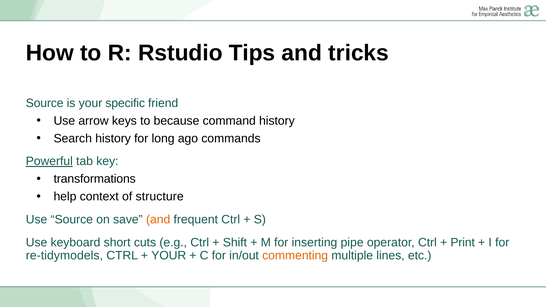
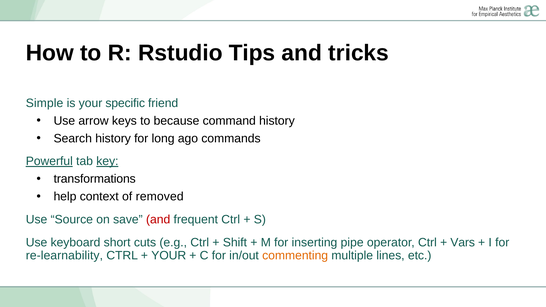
Source: Source -> Simple (45, 103)
key underline: none -> present (107, 161)
structure: structure -> removed (160, 197)
and colour: orange -> red (158, 220)
Print: Print -> Vars (463, 243)
re-tidymodels: re-tidymodels -> re-learnability (64, 256)
